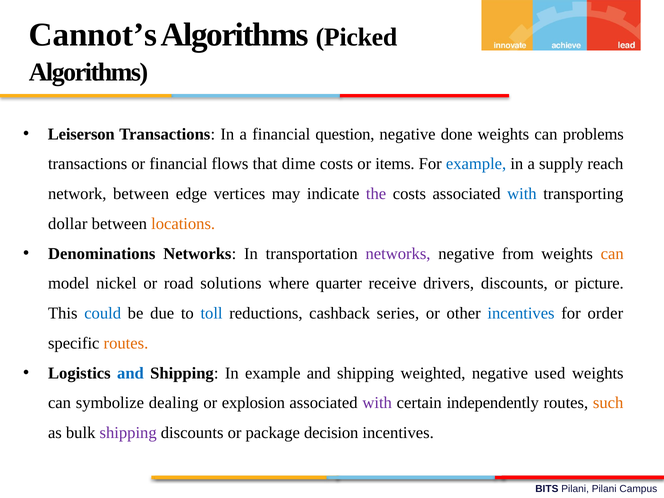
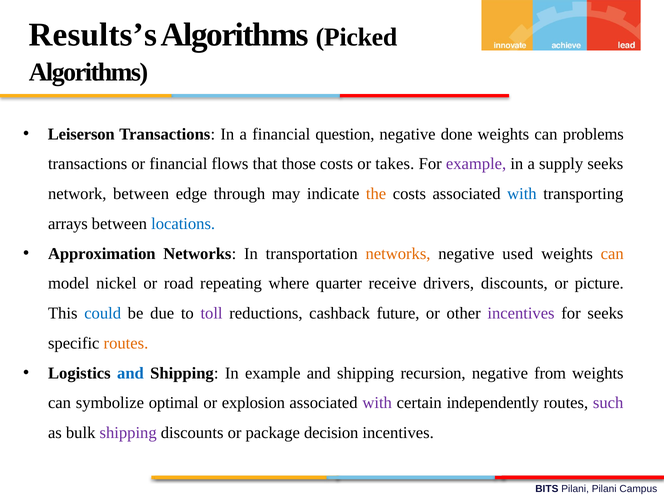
Cannot’s: Cannot’s -> Results’s (93, 35)
dime: dime -> those (299, 164)
items: items -> takes (395, 164)
example colour: blue -> purple (476, 164)
supply reach: reach -> seeks (605, 164)
vertices: vertices -> through (239, 194)
the colour: purple -> orange (376, 194)
dollar: dollar -> arrays (68, 224)
locations colour: orange -> blue (183, 224)
Denominations: Denominations -> Approximation (102, 254)
networks colour: purple -> orange (398, 254)
from: from -> used (518, 254)
solutions: solutions -> repeating (231, 283)
toll colour: blue -> purple (212, 313)
series: series -> future (398, 313)
incentives colour: blue -> purple (521, 313)
for order: order -> seeks (605, 313)
weighted: weighted -> recursion (433, 373)
used: used -> from (550, 373)
dealing: dealing -> optimal (174, 403)
such colour: orange -> purple (608, 403)
